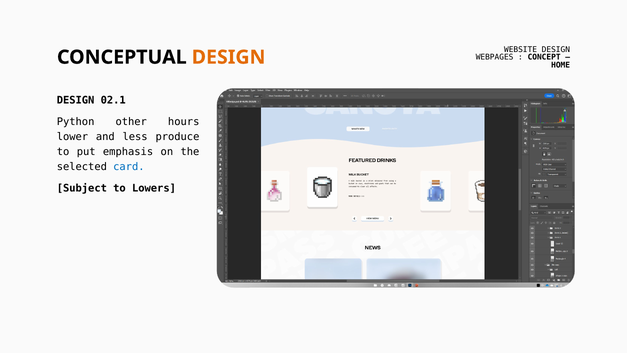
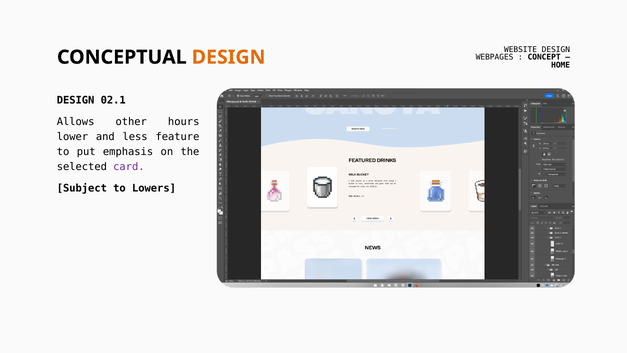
Python: Python -> Allows (76, 122)
produce: produce -> feature (177, 137)
card colour: blue -> purple (129, 167)
